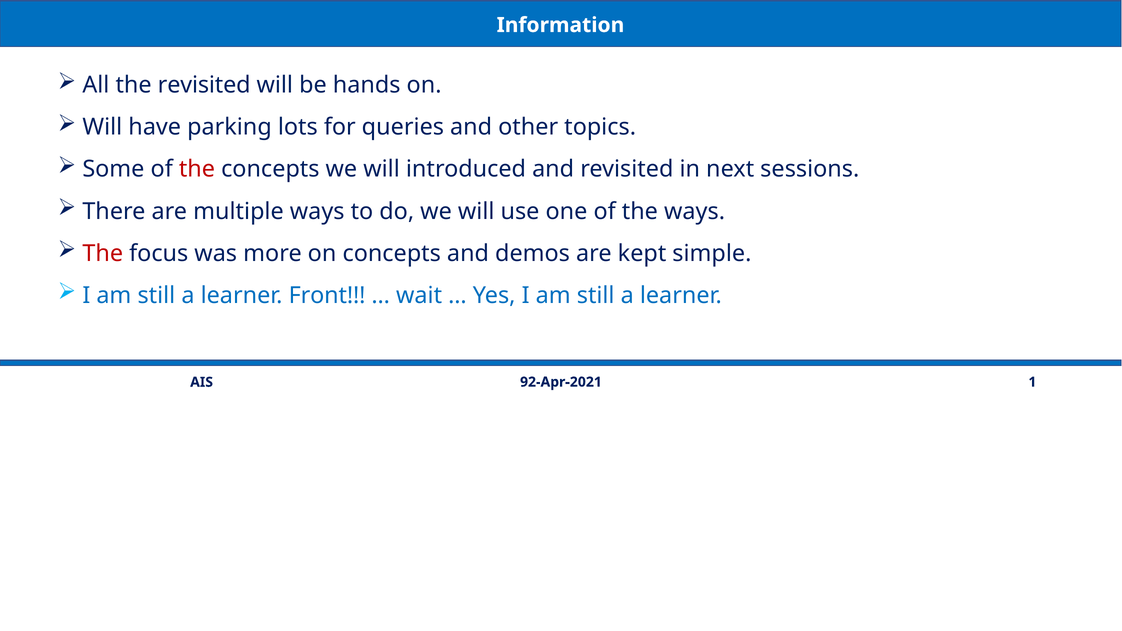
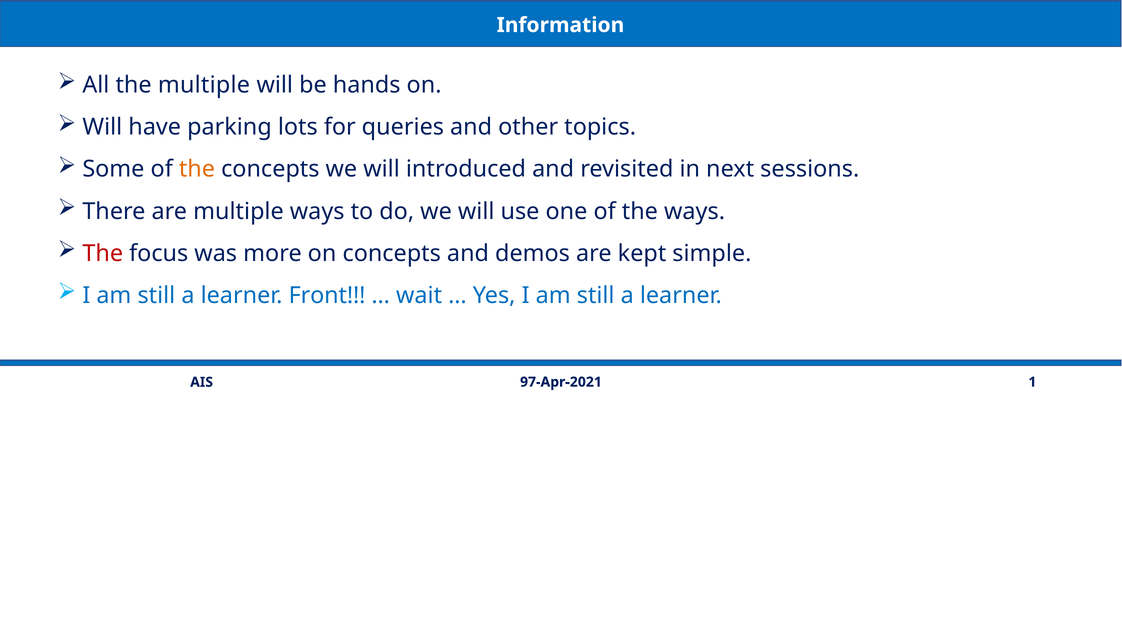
the revisited: revisited -> multiple (204, 85)
the colour: red -> orange (197, 169)
92-Apr-2021: 92-Apr-2021 -> 97-Apr-2021 (561, 382)
